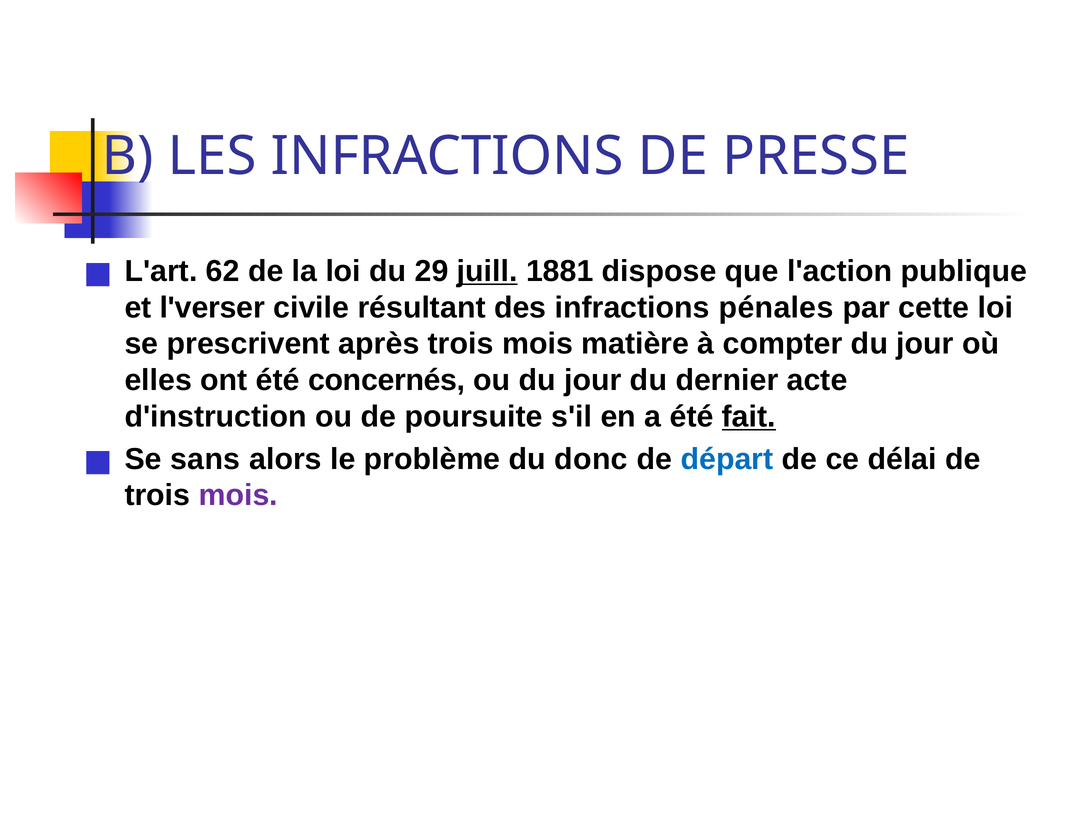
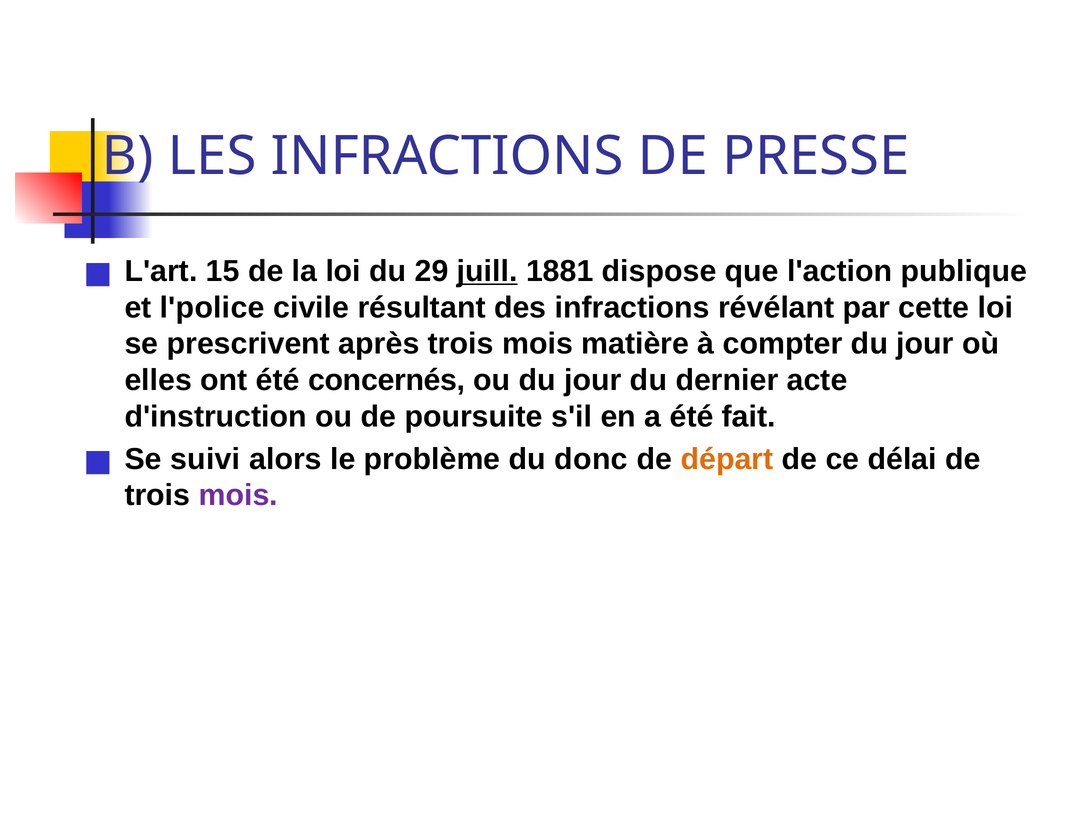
62: 62 -> 15 (223, 271)
l'verser: l'verser -> l'police (212, 308)
pénales: pénales -> révélant (776, 308)
fait underline: present -> none (749, 417)
sans: sans -> suivi (205, 459)
départ colour: blue -> orange (727, 459)
